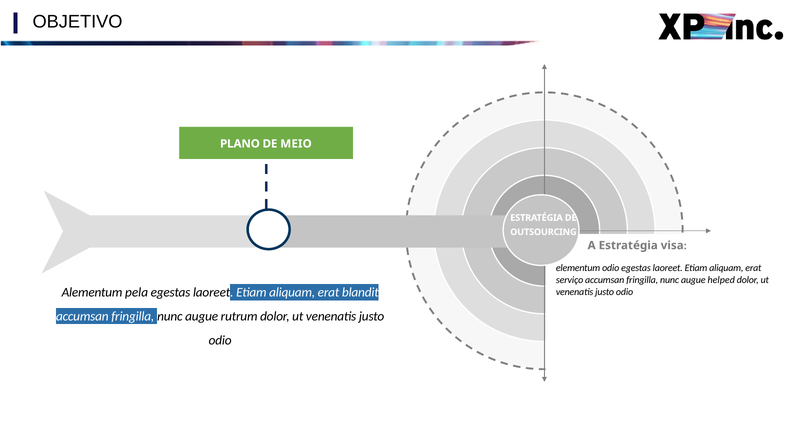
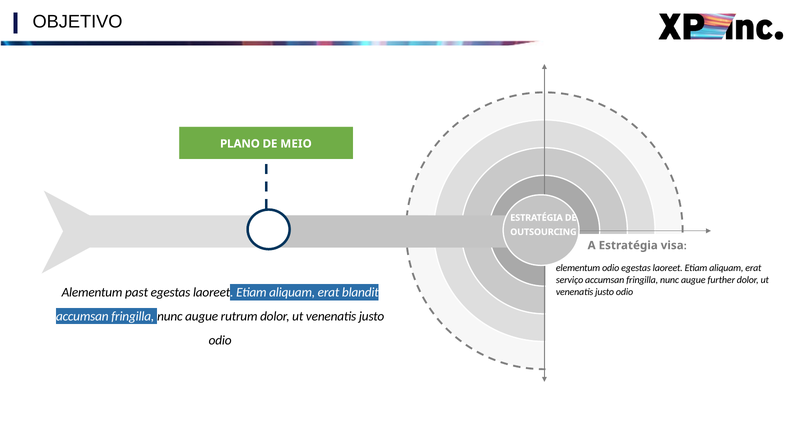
helped: helped -> further (721, 280)
pela: pela -> past (137, 292)
